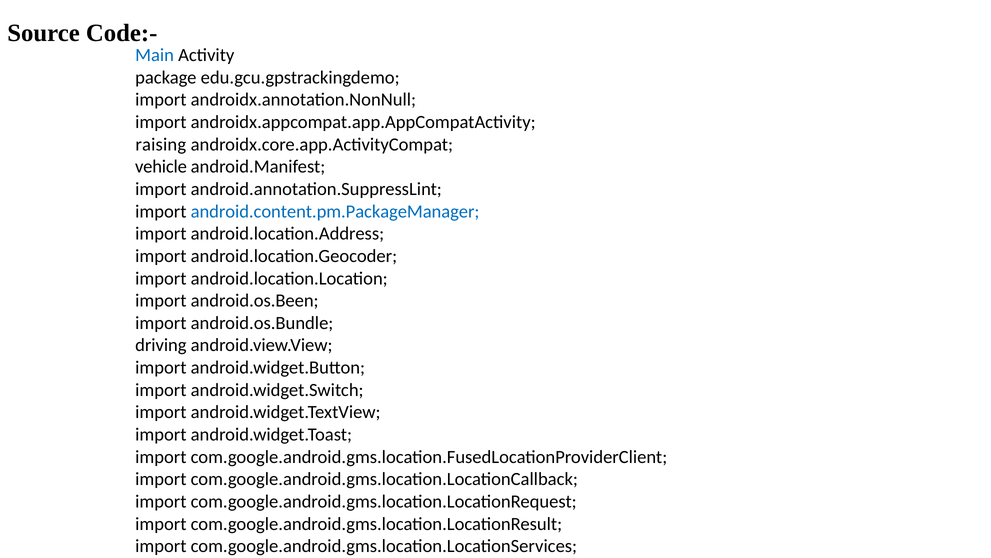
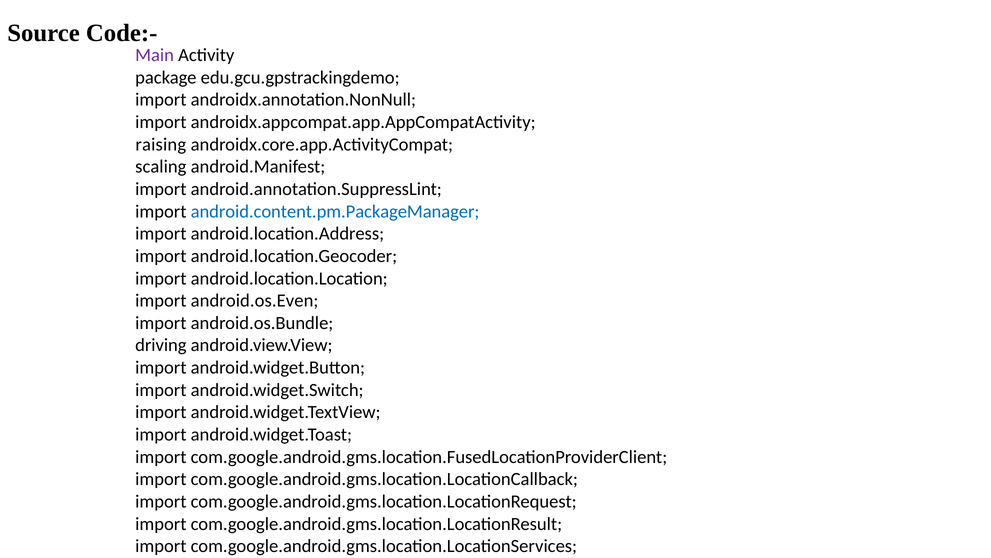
Main colour: blue -> purple (155, 55)
vehicle: vehicle -> scaling (161, 167)
android.os.Been: android.os.Been -> android.os.Even (255, 300)
